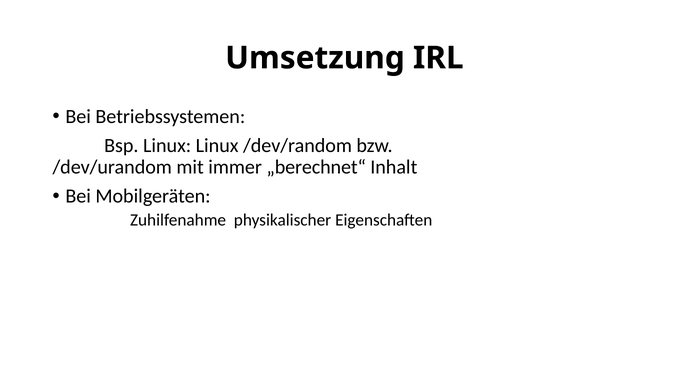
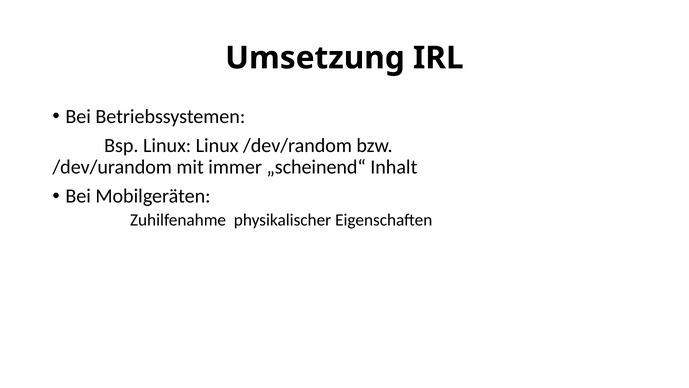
„berechnet“: „berechnet“ -> „scheinend“ (316, 167)
